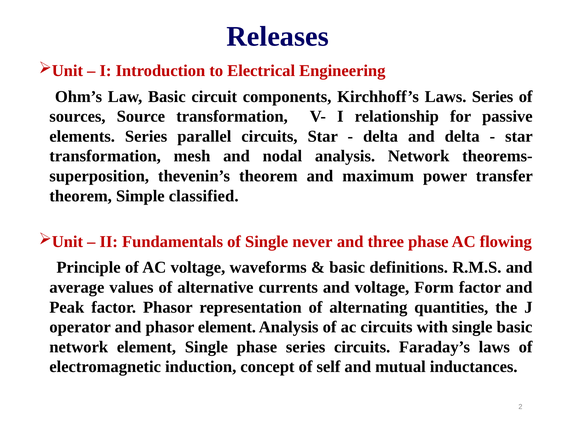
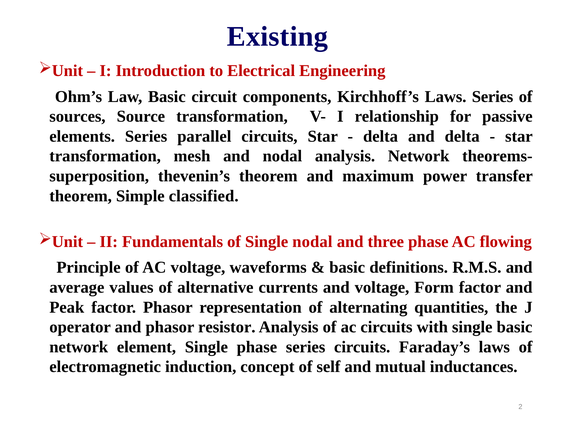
Releases: Releases -> Existing (277, 36)
Single never: never -> nodal (312, 241)
phasor element: element -> resistor (227, 327)
